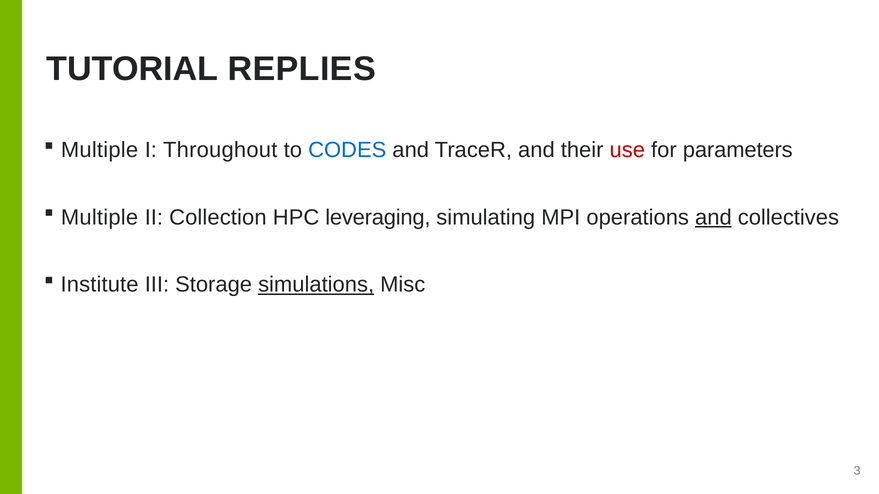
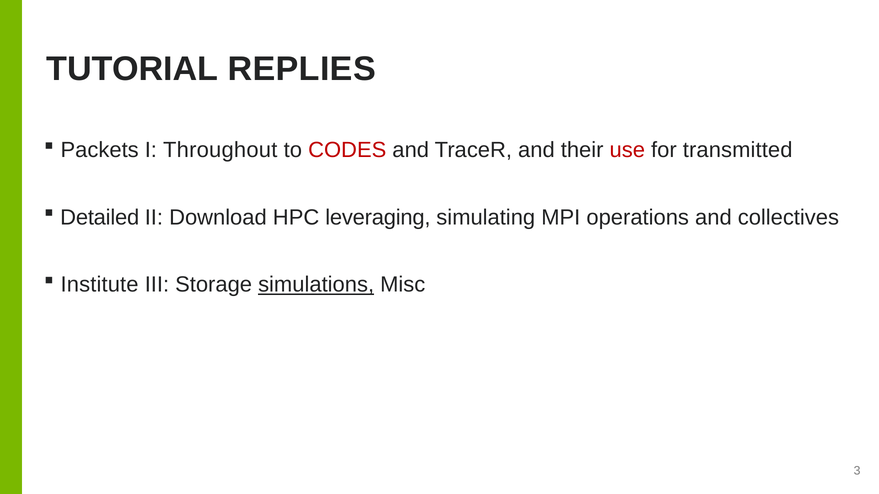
Multiple: Multiple -> Packets (100, 150)
CODES colour: blue -> red (347, 150)
parameters: parameters -> transmitted (738, 150)
Multiple: Multiple -> Detailed (100, 218)
Collection: Collection -> Download (218, 218)
and underline: present -> none (713, 218)
